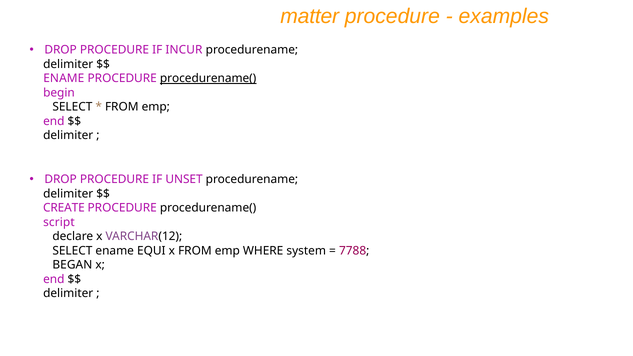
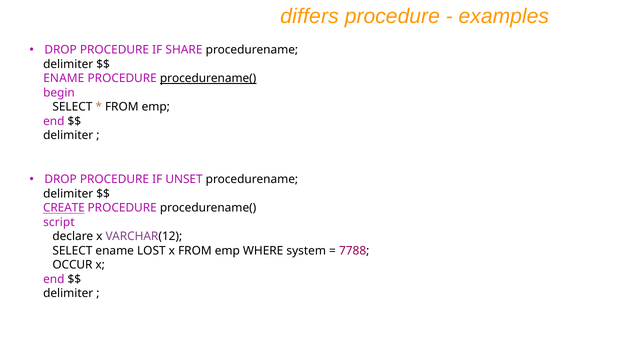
matter: matter -> differs (310, 16)
INCUR: INCUR -> SHARE (184, 50)
CREATE underline: none -> present (64, 208)
EQUI: EQUI -> LOST (151, 251)
BEGAN: BEGAN -> OCCUR (72, 265)
